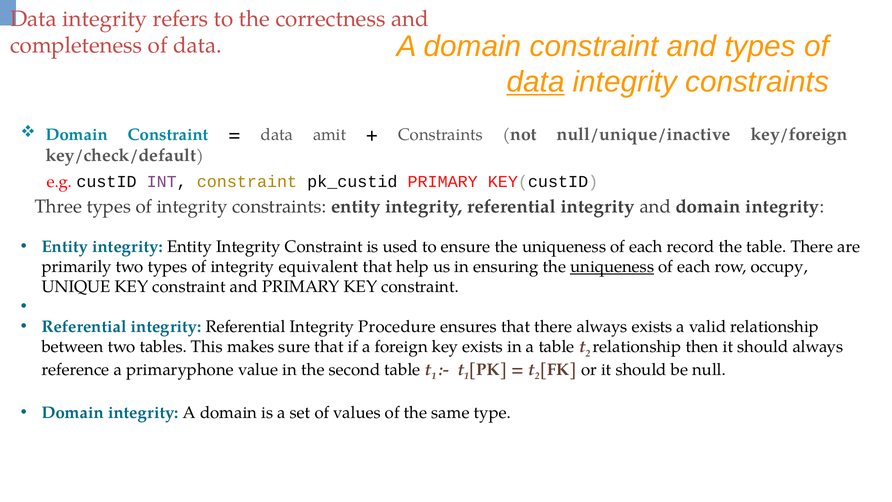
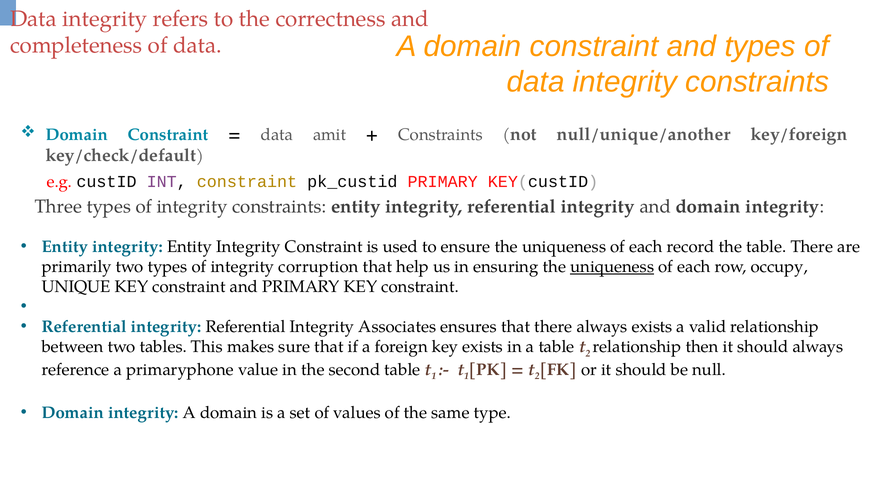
data underline: present -> none (536, 82)
null/unique/inactive: null/unique/inactive -> null/unique/another (644, 134)
equivalent: equivalent -> corruption (319, 266)
Procedure: Procedure -> Associates (397, 327)
